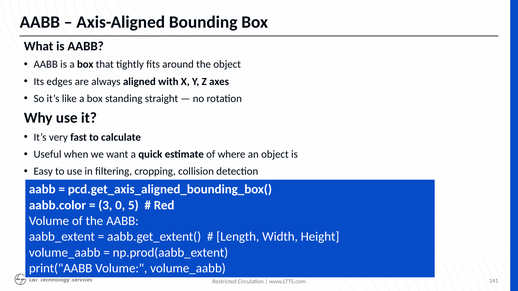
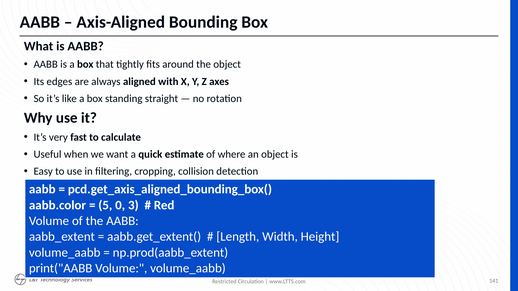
3: 3 -> 5 (105, 205)
5: 5 -> 3 (133, 205)
